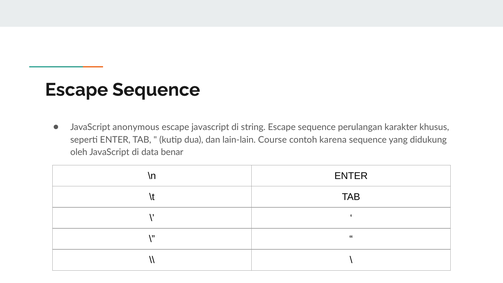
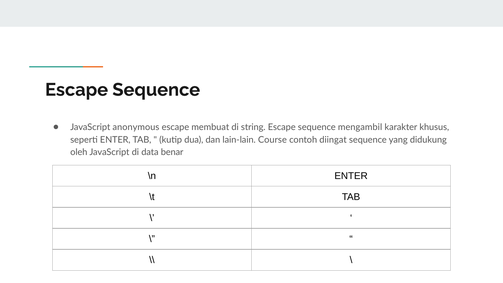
escape javascript: javascript -> membuat (210, 127)
perulangan: perulangan -> mengambil (360, 127)
karena: karena -> diingat (333, 140)
